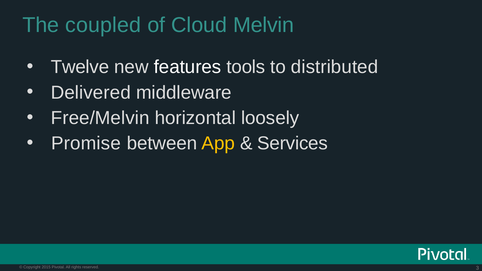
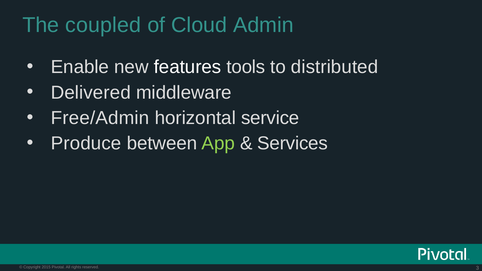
Melvin: Melvin -> Admin (263, 25)
Twelve: Twelve -> Enable (80, 67)
Free/Melvin: Free/Melvin -> Free/Admin (100, 118)
loosely: loosely -> service (270, 118)
Promise: Promise -> Produce (86, 143)
App colour: yellow -> light green (218, 143)
